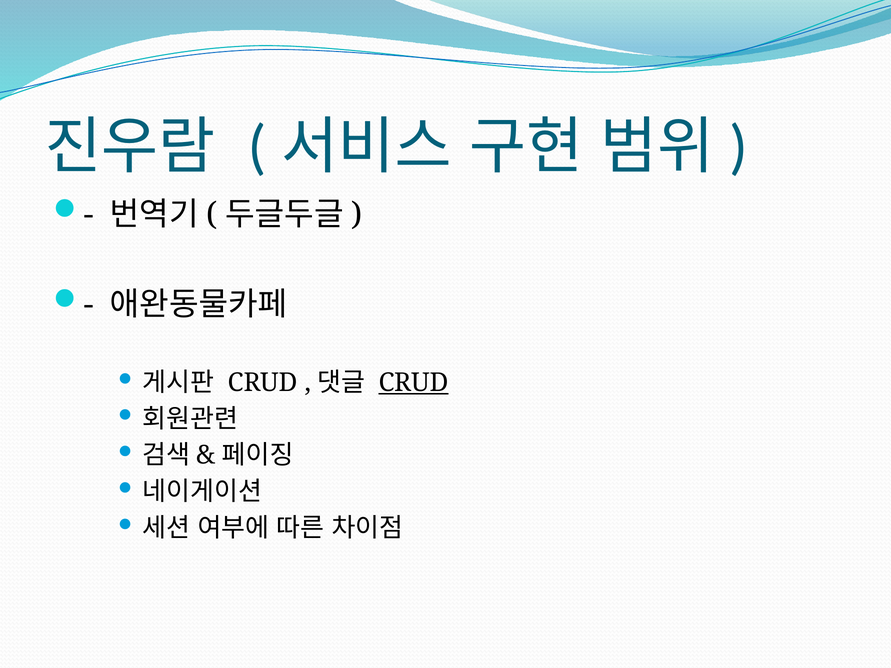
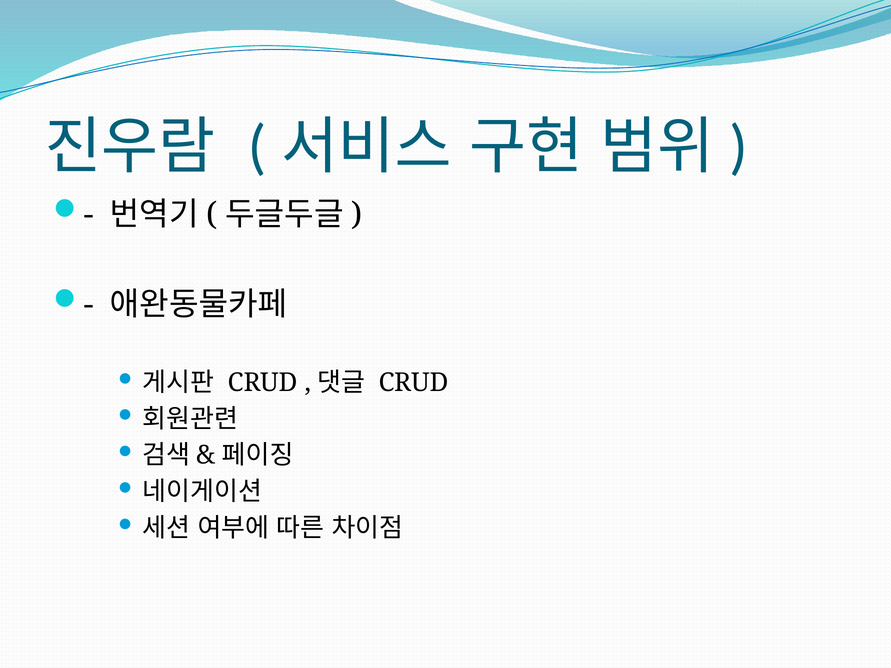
CRUD underline: present -> none (414, 383)
